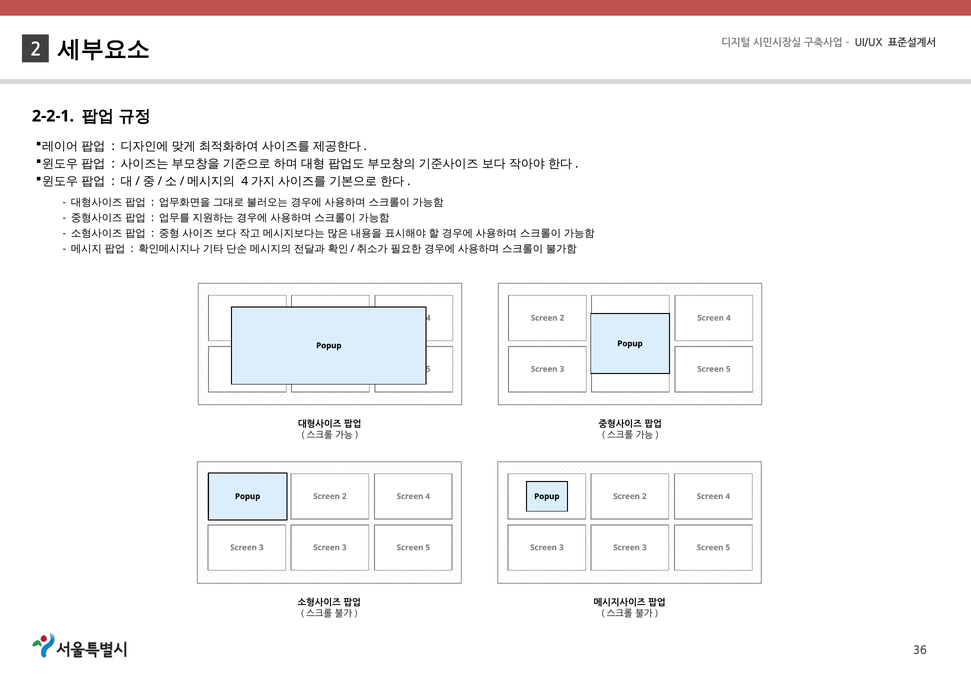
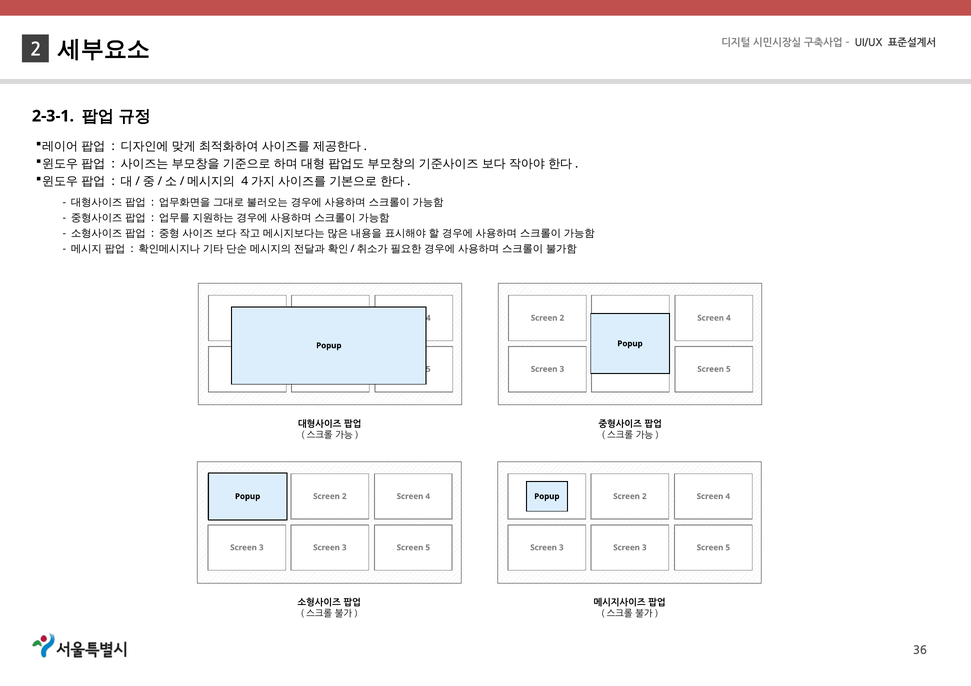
2-2-1: 2-2-1 -> 2-3-1 (53, 116)
